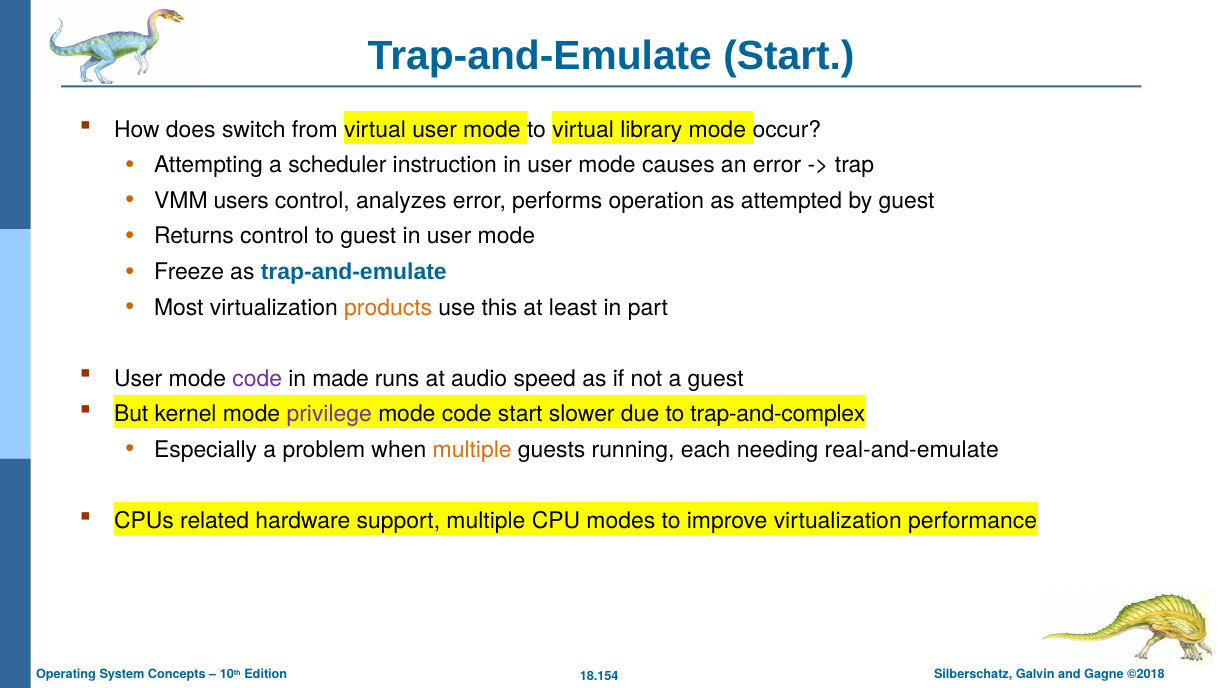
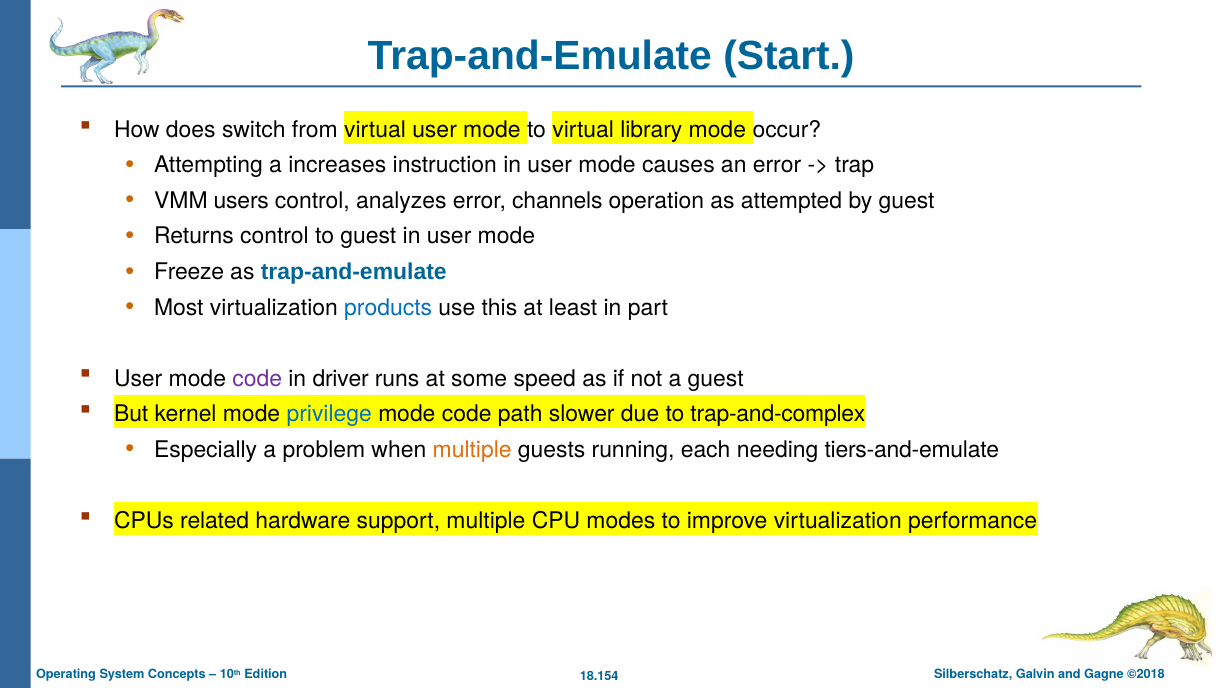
scheduler: scheduler -> increases (337, 165)
performs: performs -> channels (557, 201)
products colour: orange -> blue (388, 307)
made: made -> driver (341, 379)
audio: audio -> some (479, 379)
privilege colour: purple -> blue (329, 414)
code start: start -> path (520, 414)
real-and-emulate: real-and-emulate -> tiers-and-emulate (912, 450)
